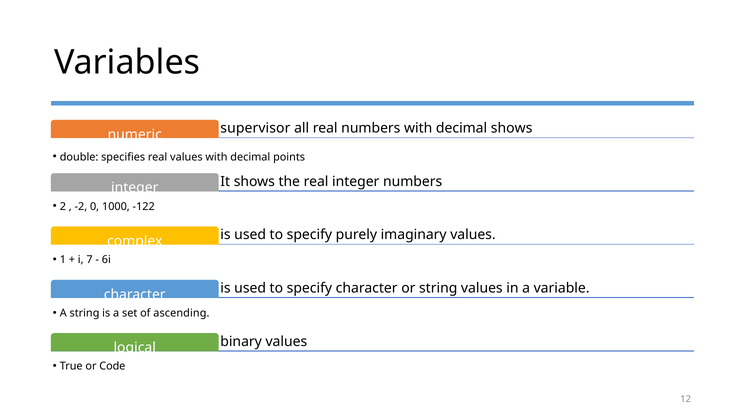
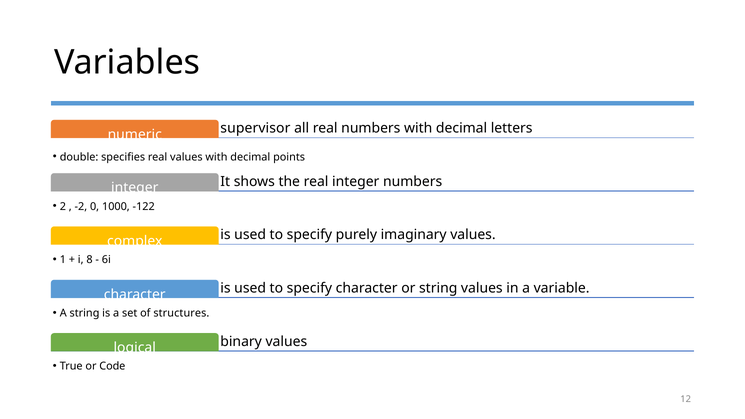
decimal shows: shows -> letters (512, 128)
7: 7 -> 8 (90, 260)
ascending: ascending -> structures (181, 313)
